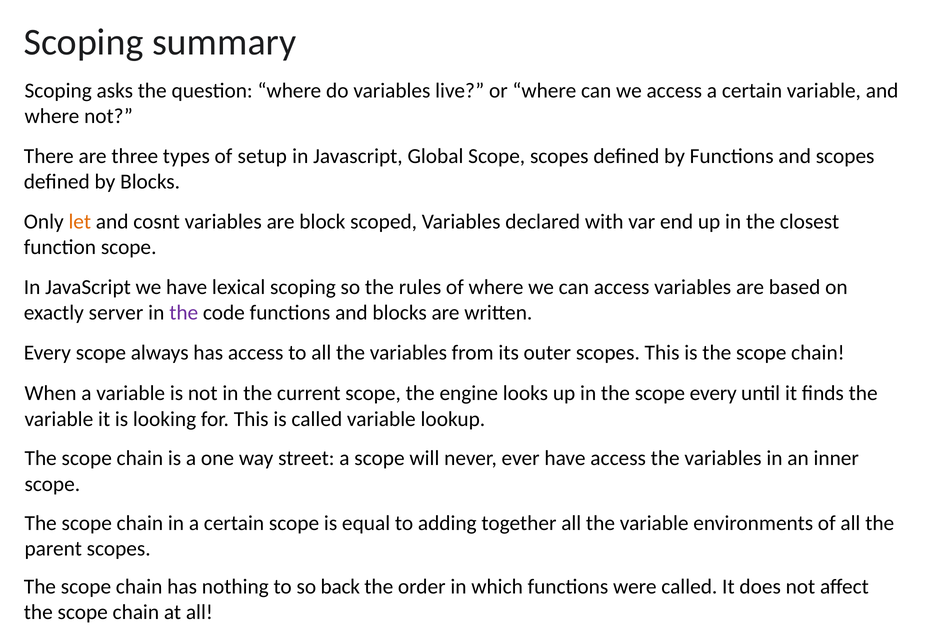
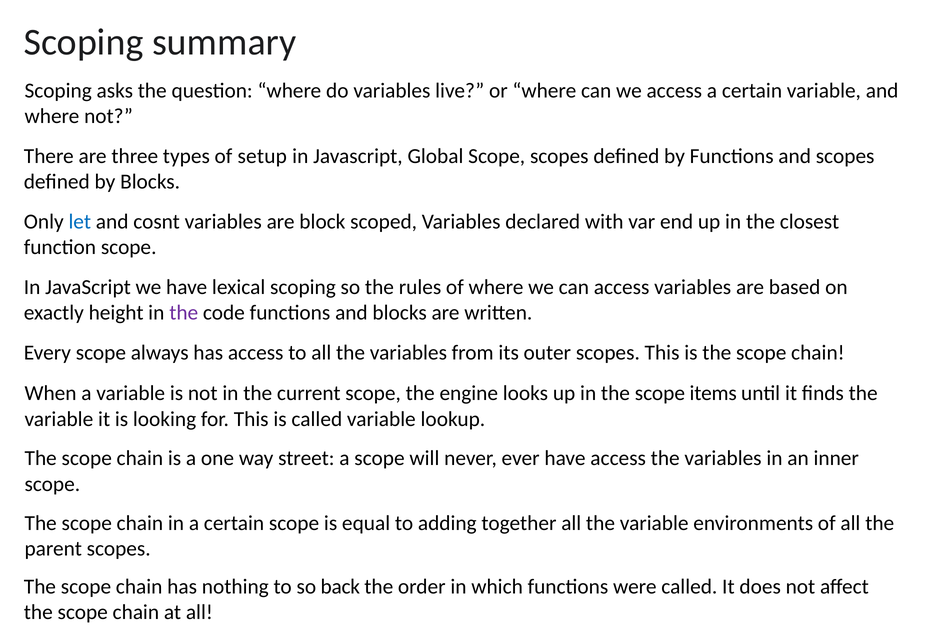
let colour: orange -> blue (80, 222)
server: server -> height (116, 313)
scope every: every -> items (713, 393)
